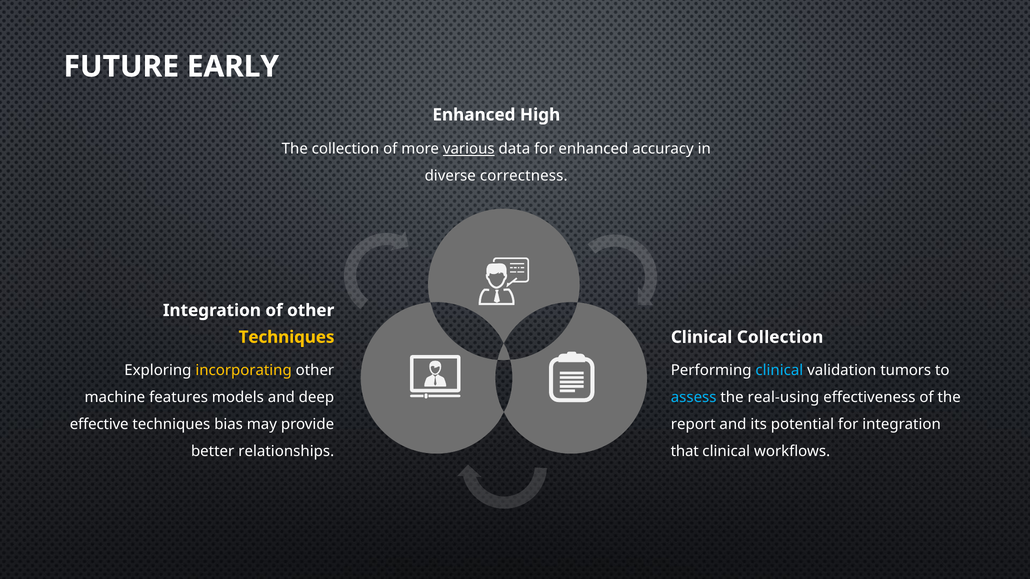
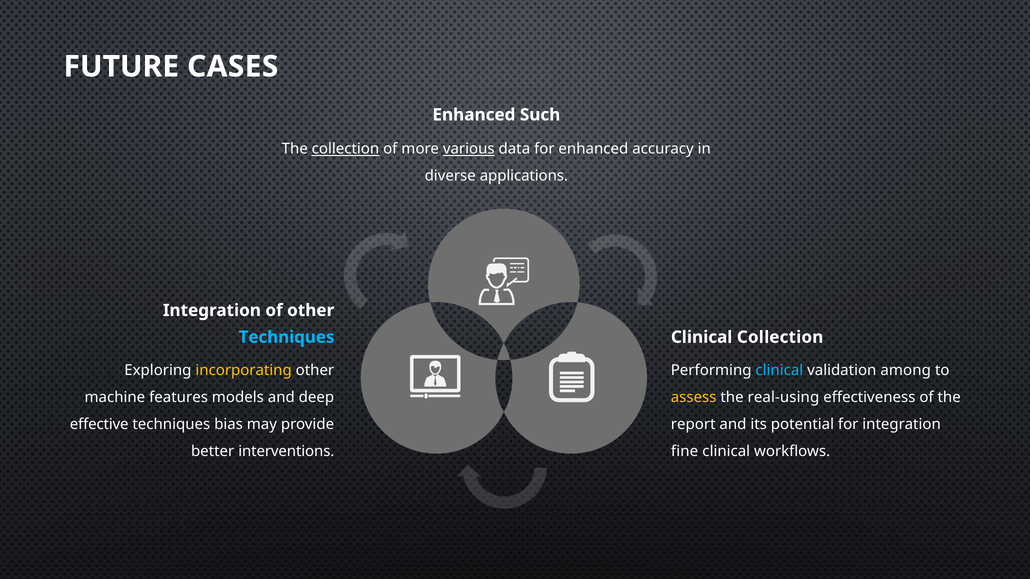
EARLY: EARLY -> CASES (233, 67)
High: High -> Such (540, 115)
collection underline: none -> present (345, 149)
correctness: correctness -> applications (524, 176)
Techniques colour: yellow -> light blue (287, 337)
tumors: tumors -> among (906, 371)
assess colour: light blue -> yellow (694, 398)
relationships: relationships -> interventions (286, 452)
that: that -> fine (685, 452)
